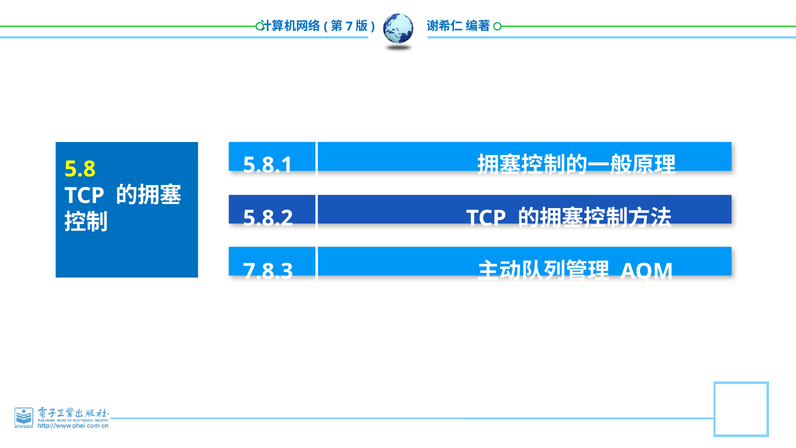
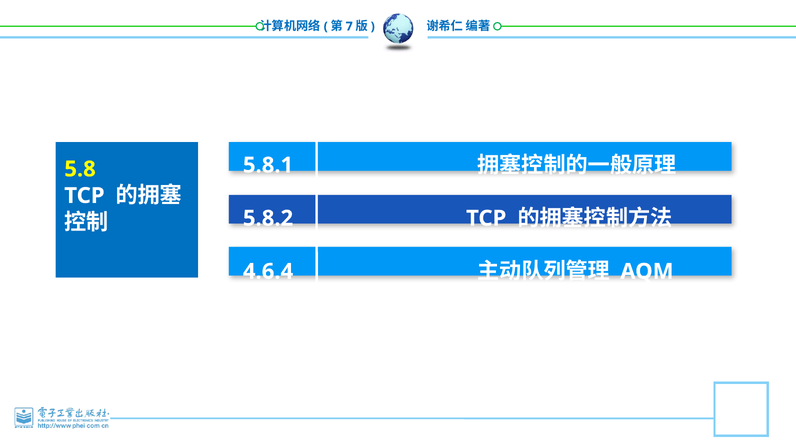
7.8.3: 7.8.3 -> 4.6.4 (268, 271)
